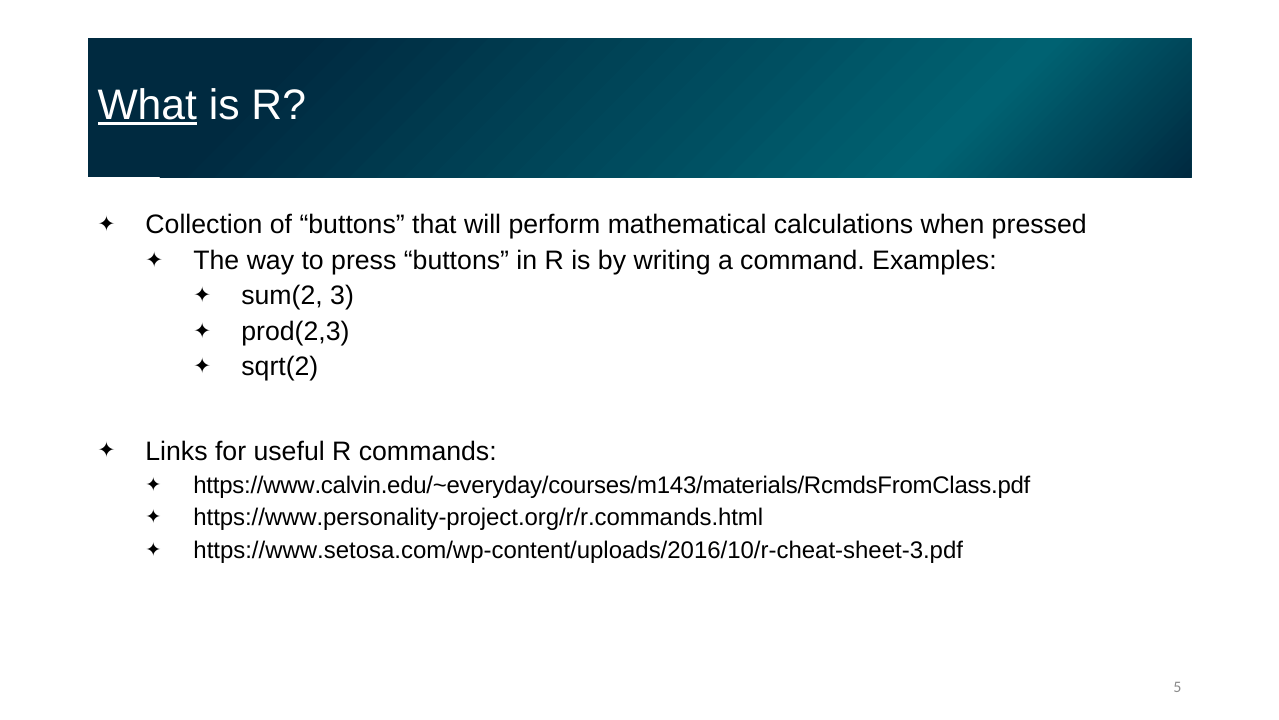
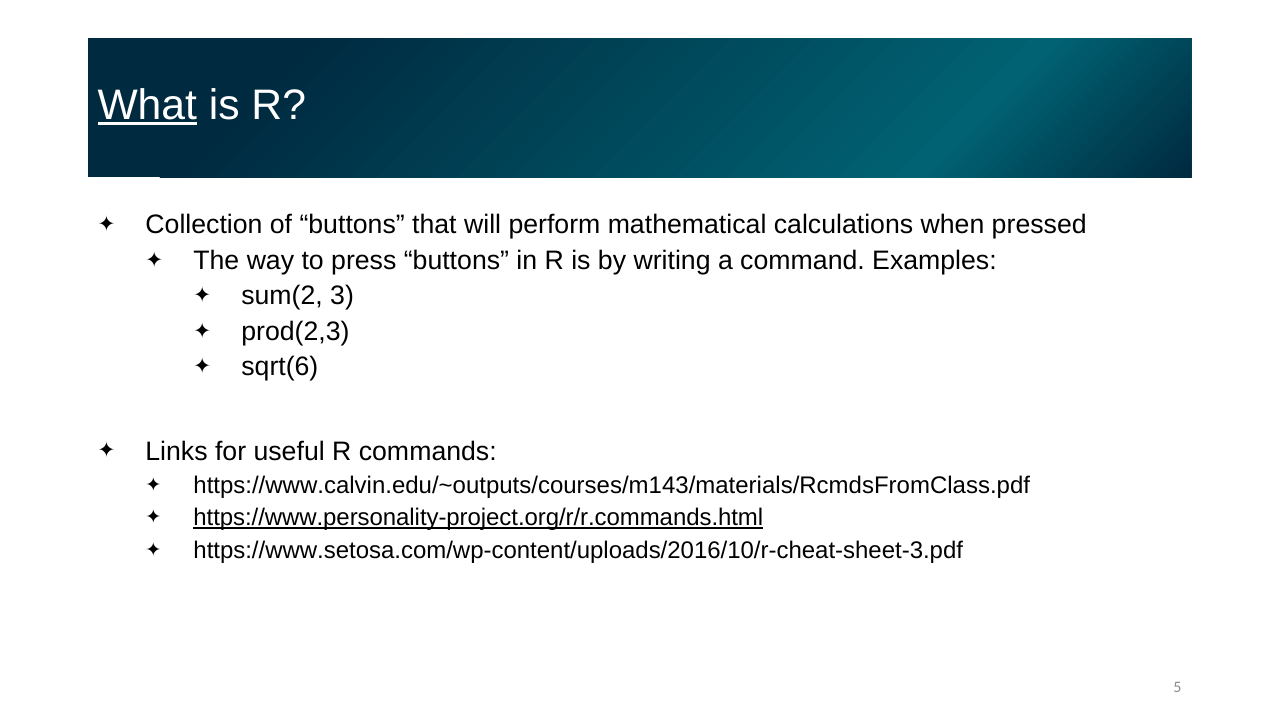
sqrt(2: sqrt(2 -> sqrt(6 (280, 367)
https://www.calvin.edu/~everyday/courses/m143/materials/RcmdsFromClass.pdf: https://www.calvin.edu/~everyday/courses/m143/materials/RcmdsFromClass.pdf -> https://www.calvin.edu/~outputs/courses/m143/materials/RcmdsFromClass.pdf (612, 485)
https://www.personality-project.org/r/r.commands.html underline: none -> present (478, 517)
